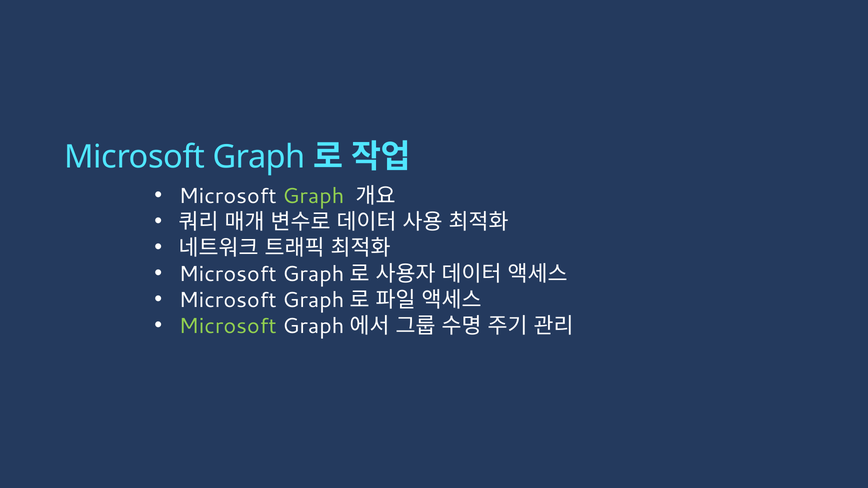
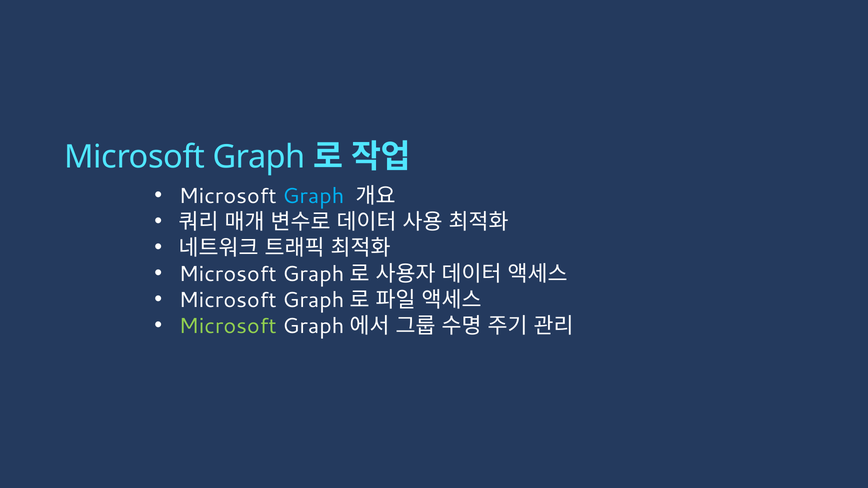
Graph colour: light green -> light blue (313, 196)
